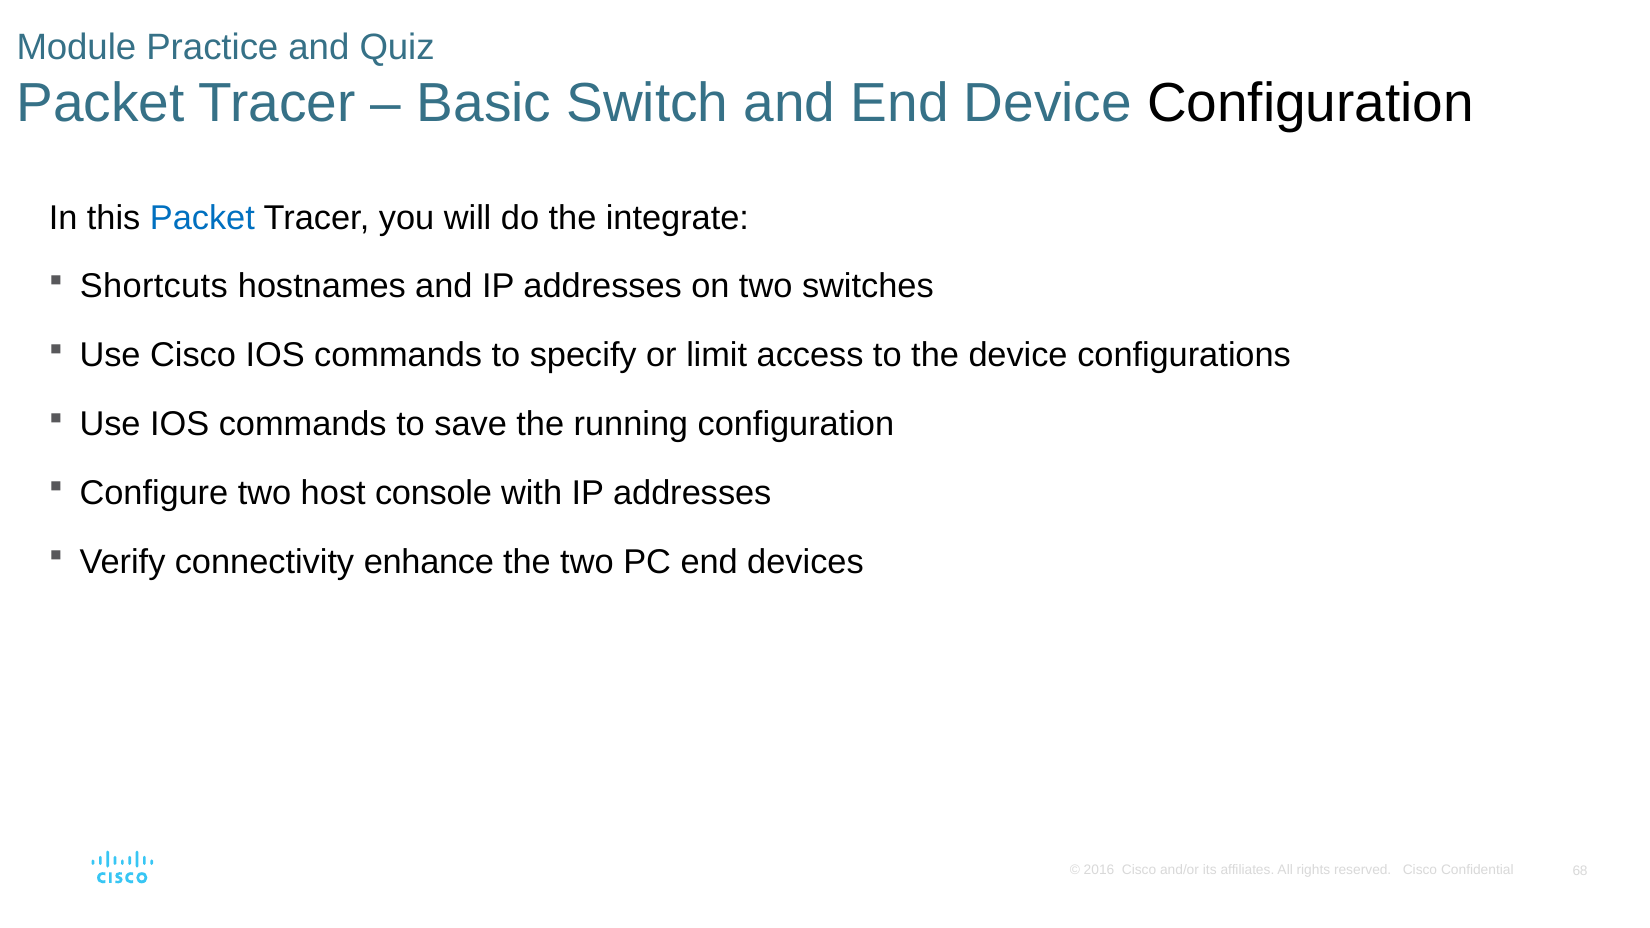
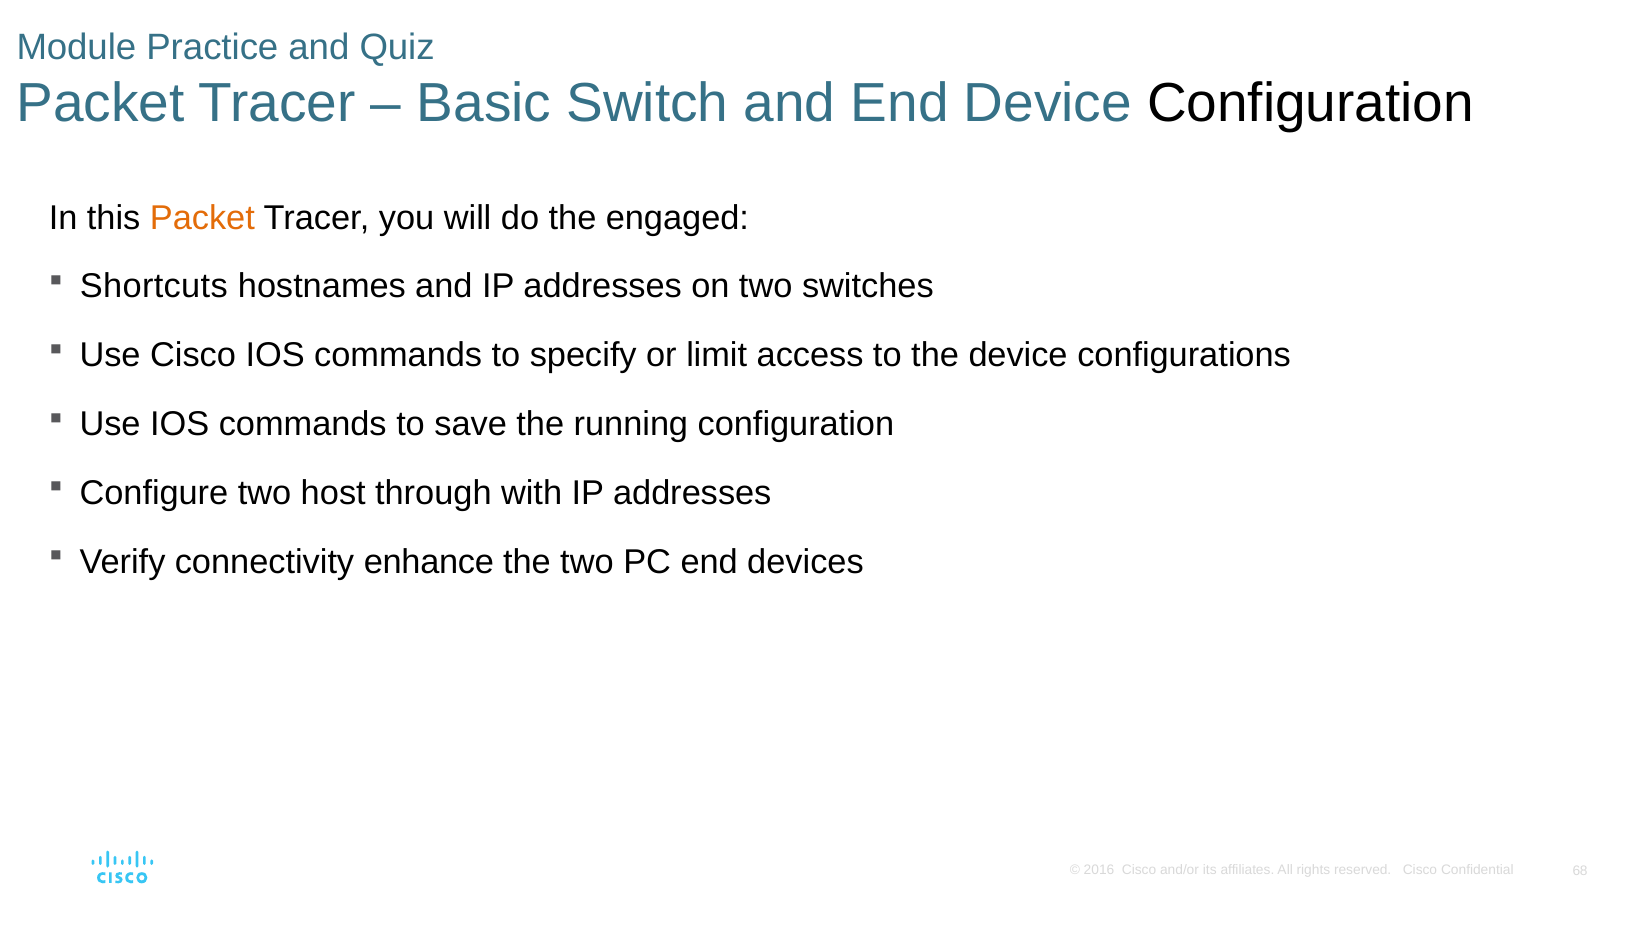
Packet colour: blue -> orange (202, 218)
integrate: integrate -> engaged (677, 218)
console: console -> through (433, 493)
